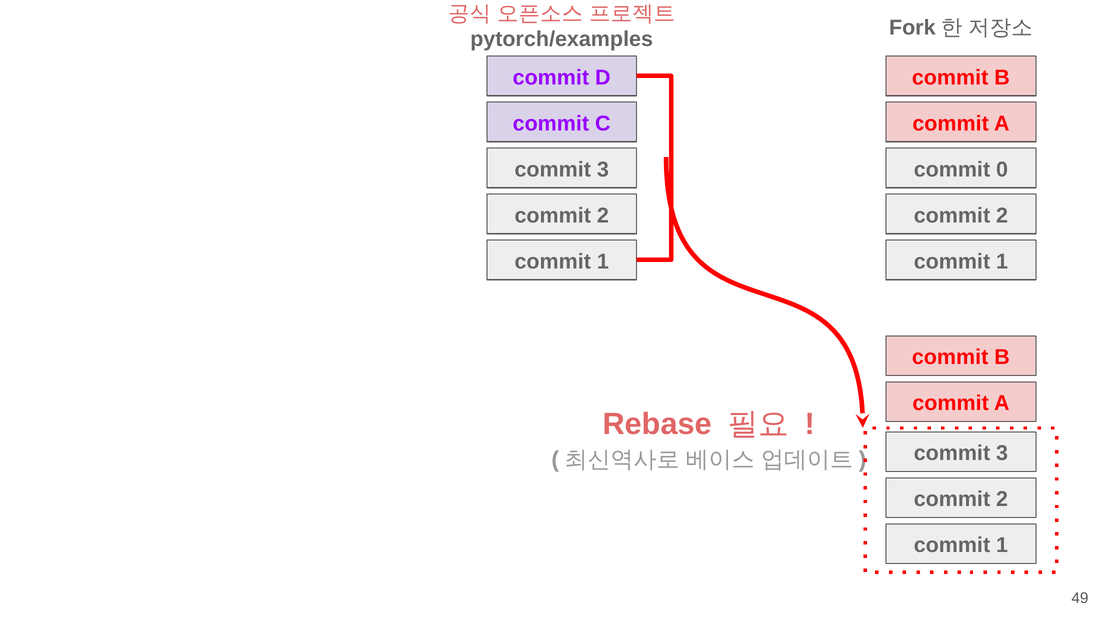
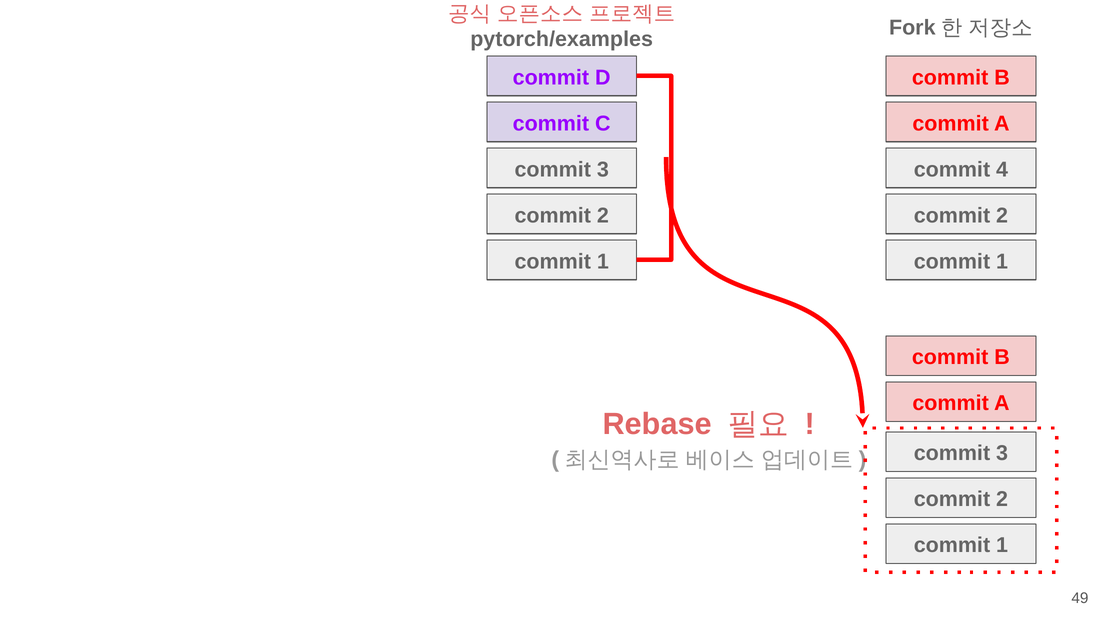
0: 0 -> 4 (1002, 169)
